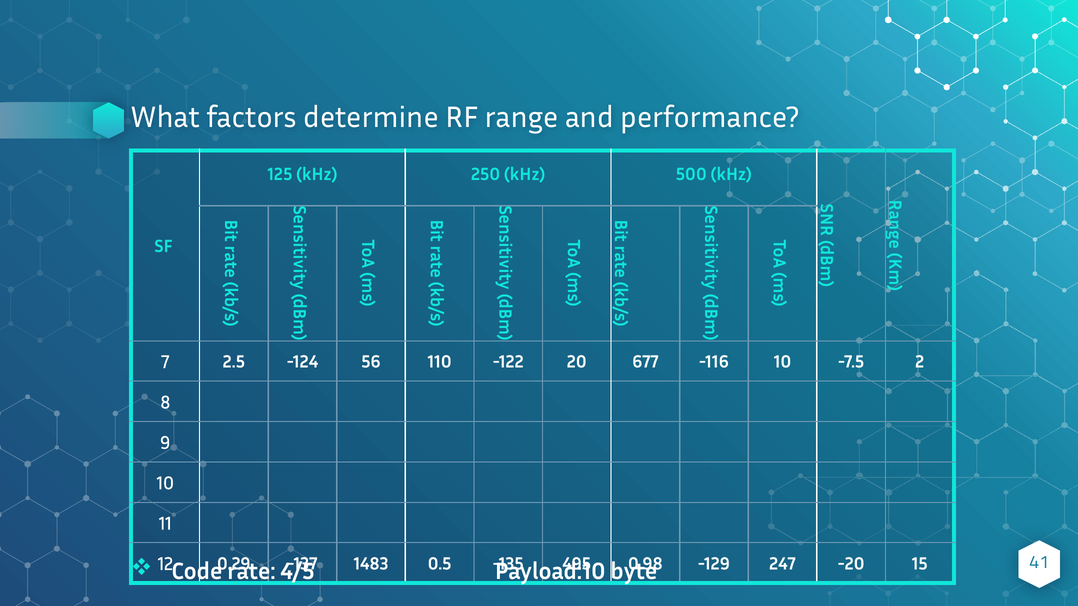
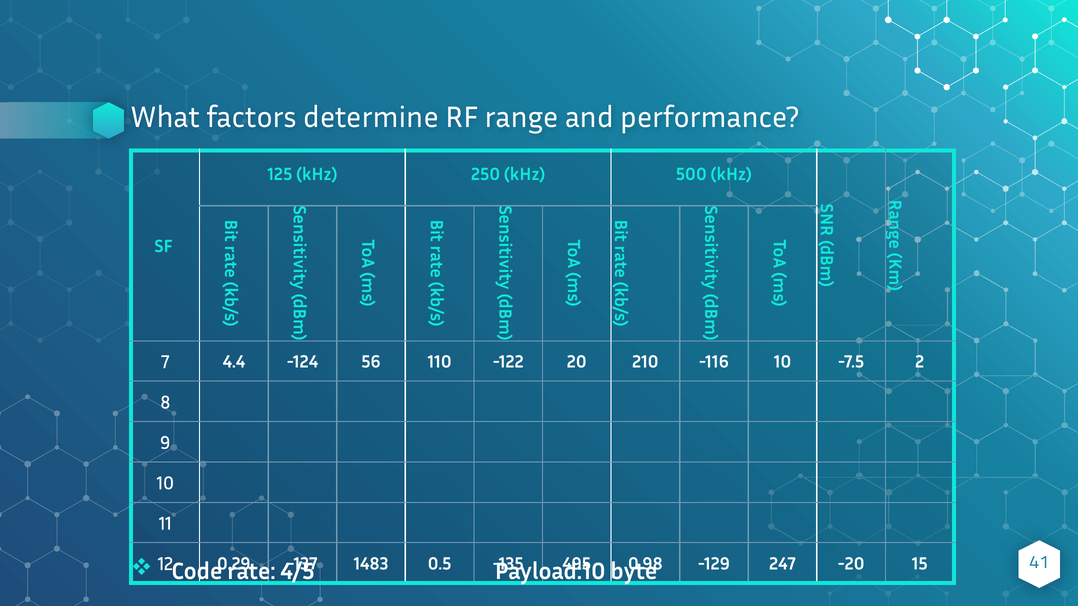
2.5: 2.5 -> 4.4 (234, 362)
677: 677 -> 210 (645, 362)
